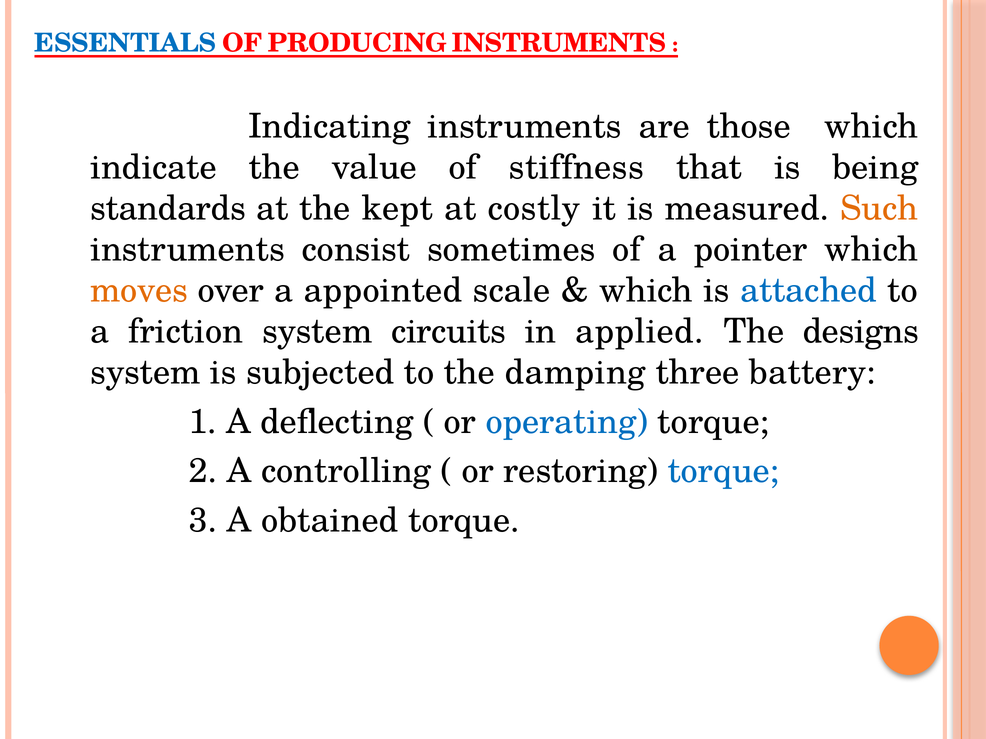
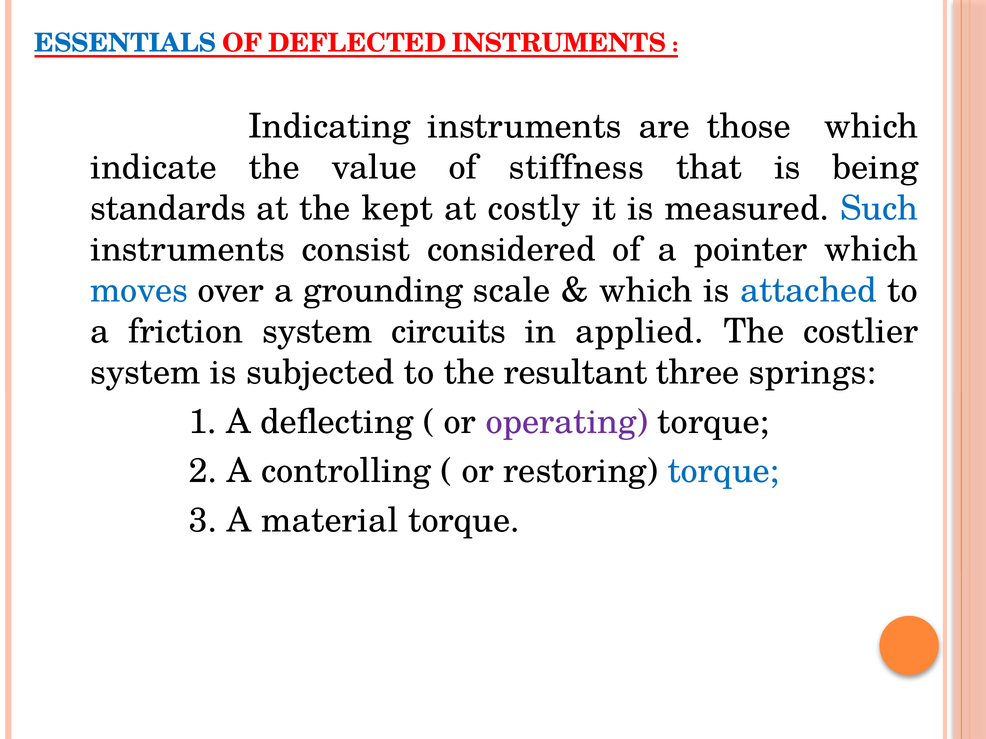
PRODUCING: PRODUCING -> DEFLECTED (357, 43)
Such colour: orange -> blue (879, 209)
sometimes: sometimes -> considered (511, 250)
moves colour: orange -> blue (139, 291)
appointed: appointed -> grounding (383, 291)
designs: designs -> costlier (861, 332)
damping: damping -> resultant (576, 373)
battery: battery -> springs (812, 373)
operating colour: blue -> purple (567, 422)
obtained: obtained -> material (330, 521)
